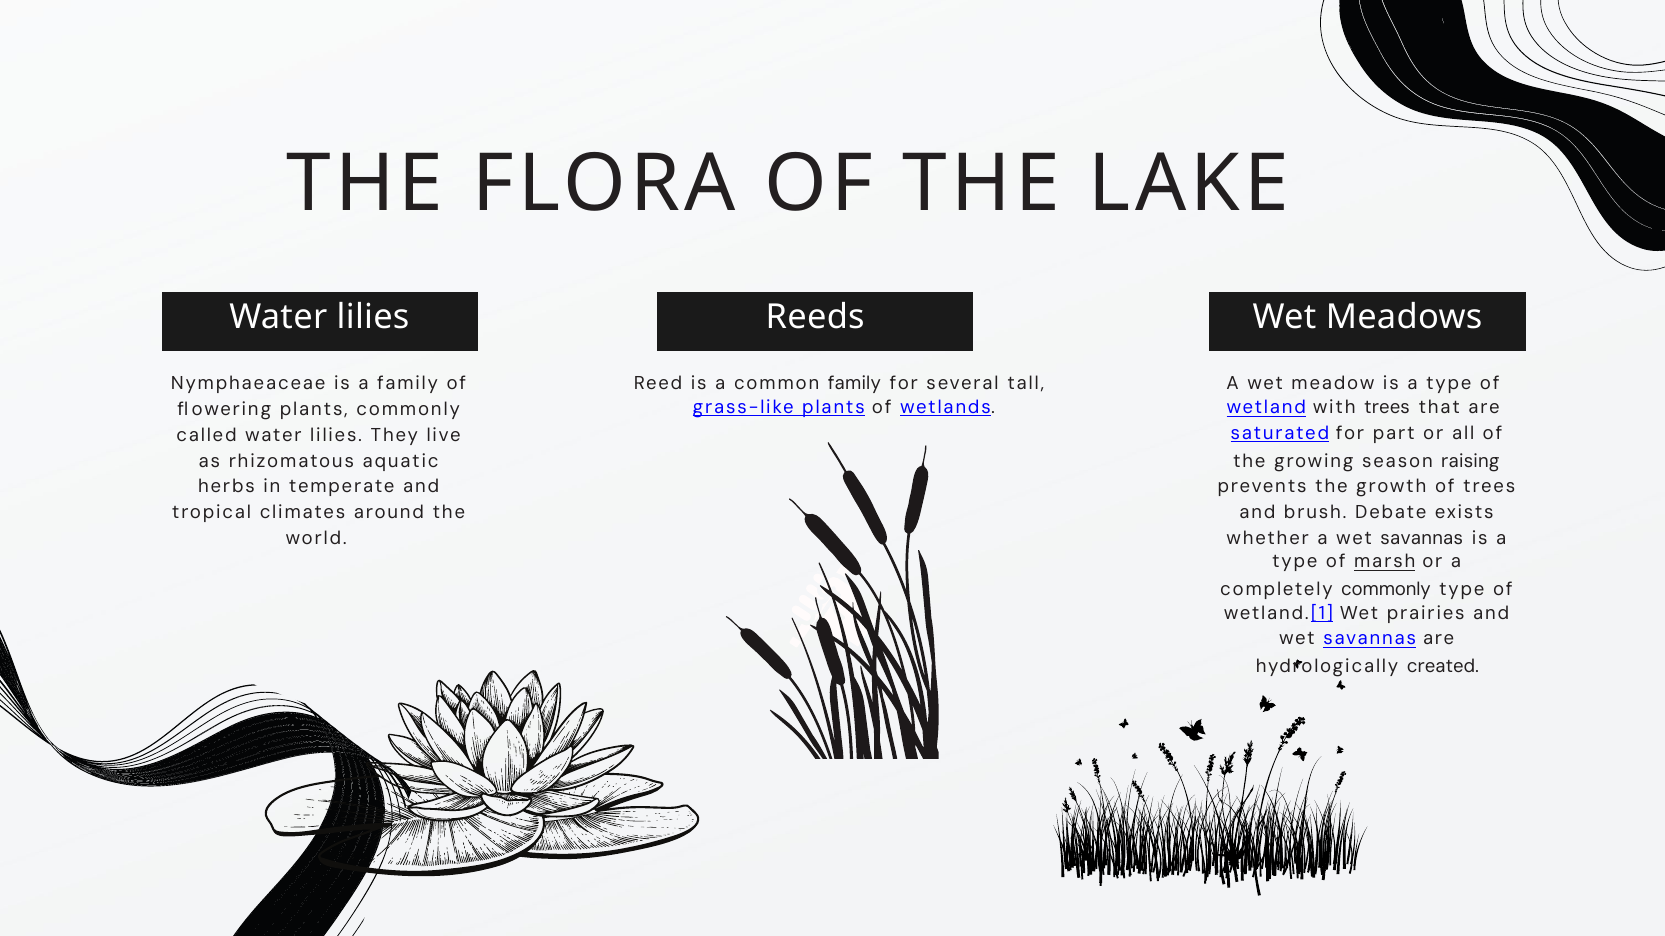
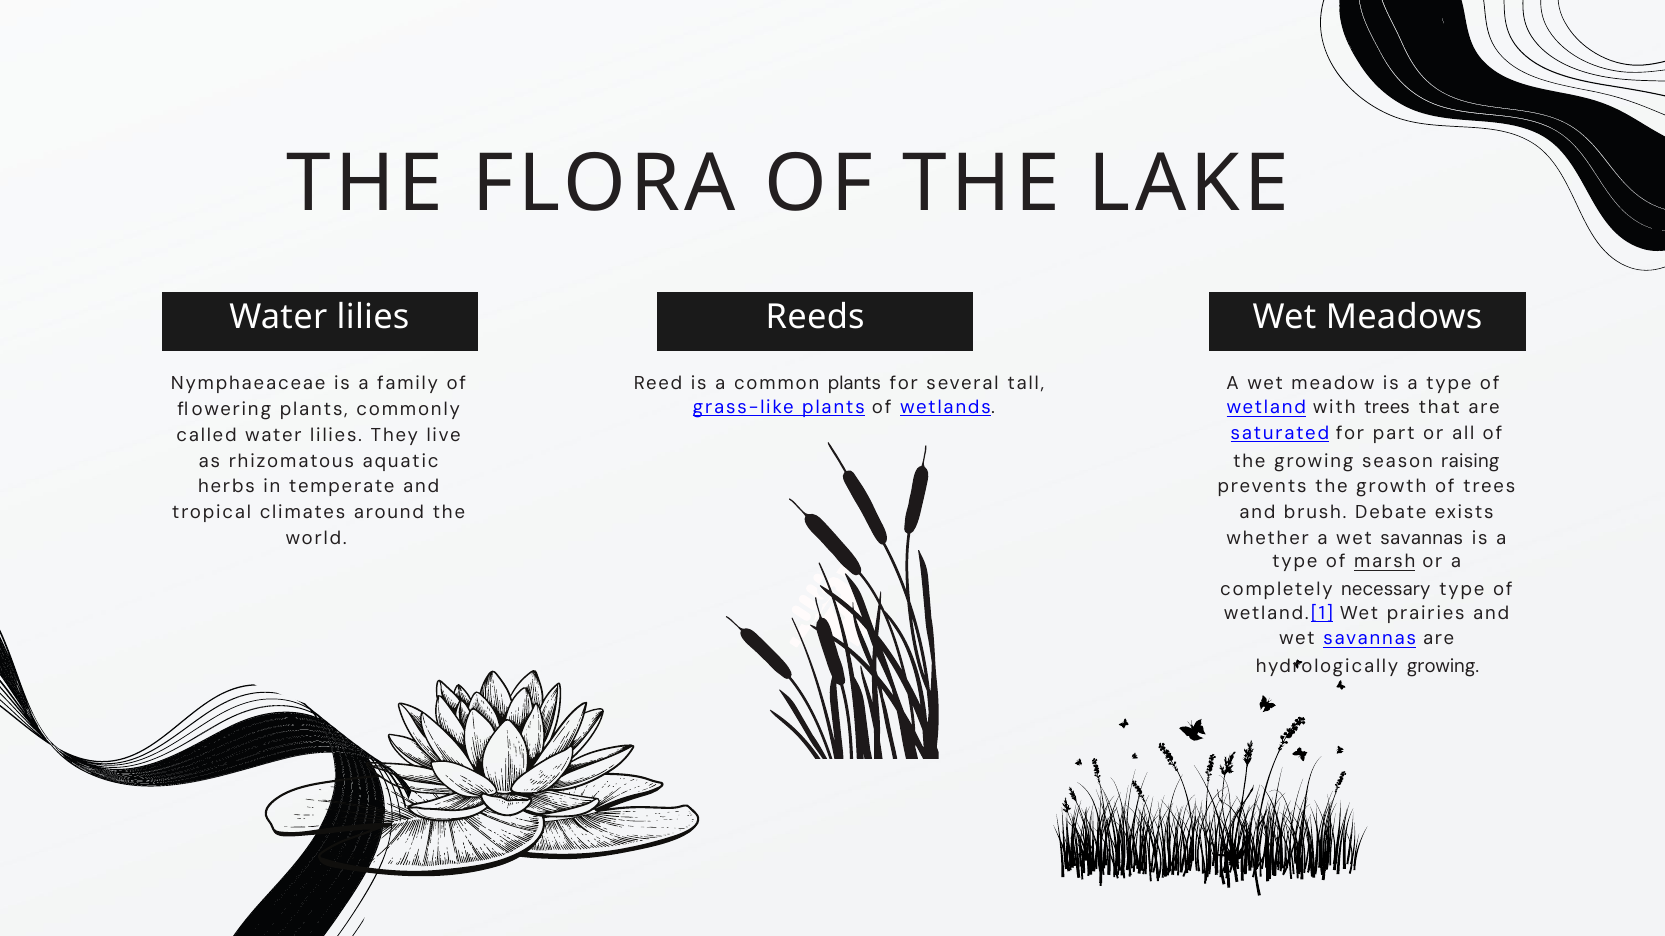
common family: family -> plants (854, 384)
completely commonly: commonly -> necessary (1386, 590)
hydrologically created: created -> growing (1443, 667)
